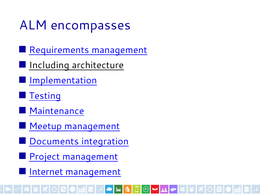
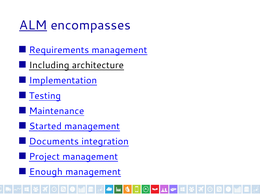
ALM underline: none -> present (33, 25)
Meetup: Meetup -> Started (45, 126)
Internet: Internet -> Enough (46, 172)
